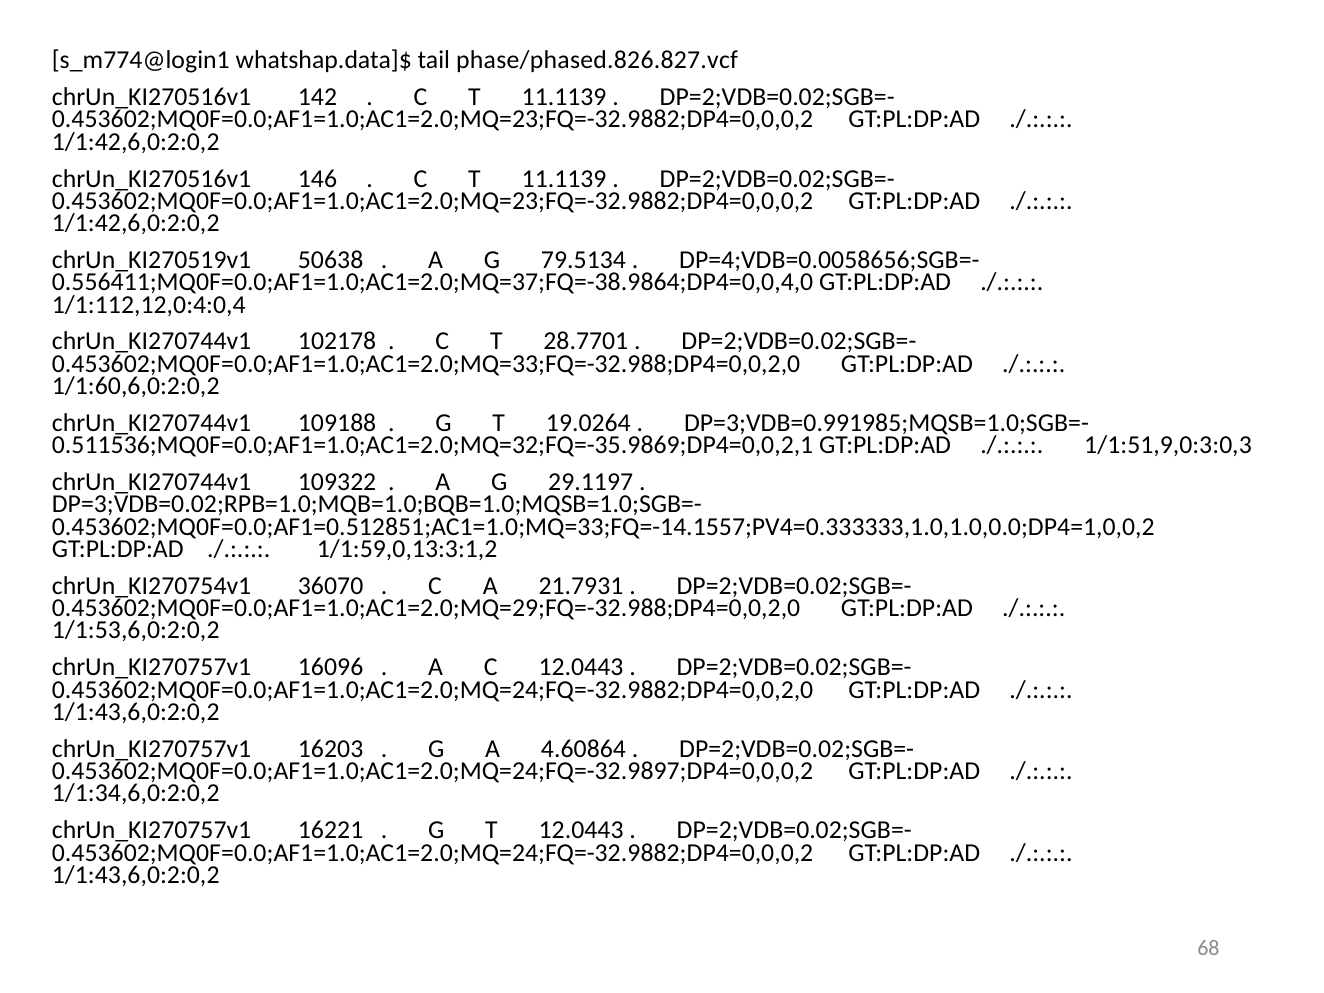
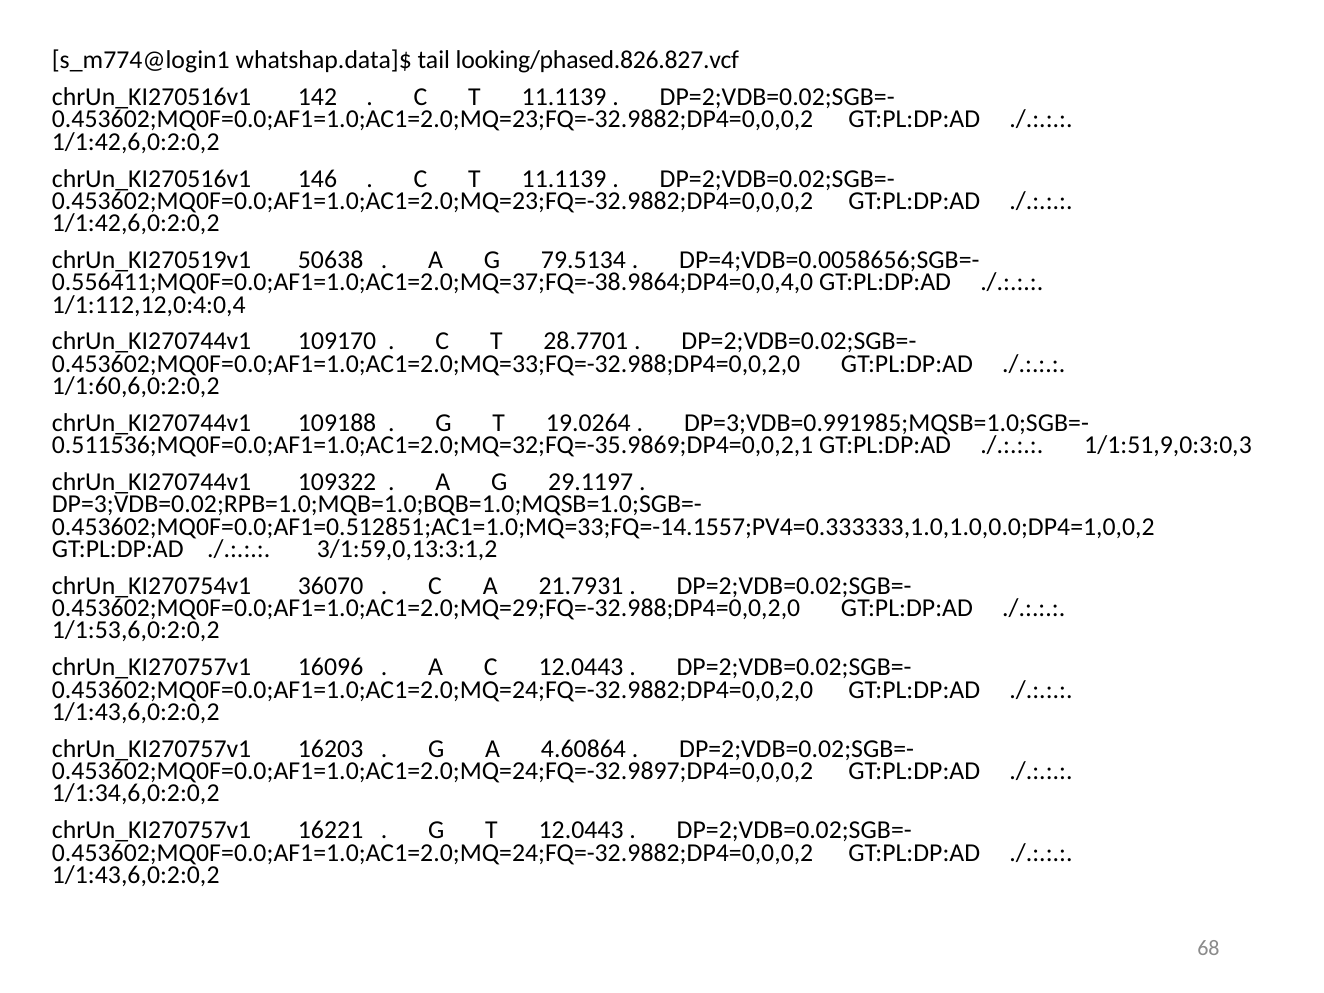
phase/phased.826.827.vcf: phase/phased.826.827.vcf -> looking/phased.826.827.vcf (597, 60)
102178: 102178 -> 109170 (337, 341)
1/1:59,0,13:3:1,2: 1/1:59,0,13:3:1,2 -> 3/1:59,0,13:3:1,2 (407, 549)
